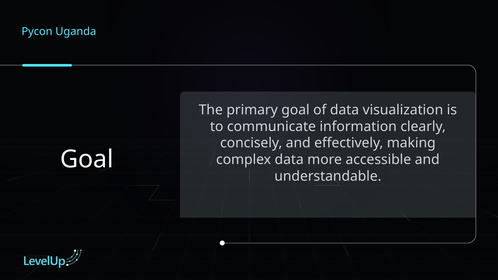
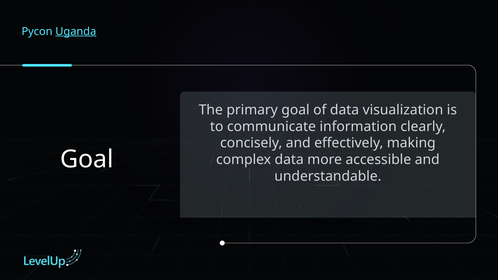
Uganda underline: none -> present (76, 31)
